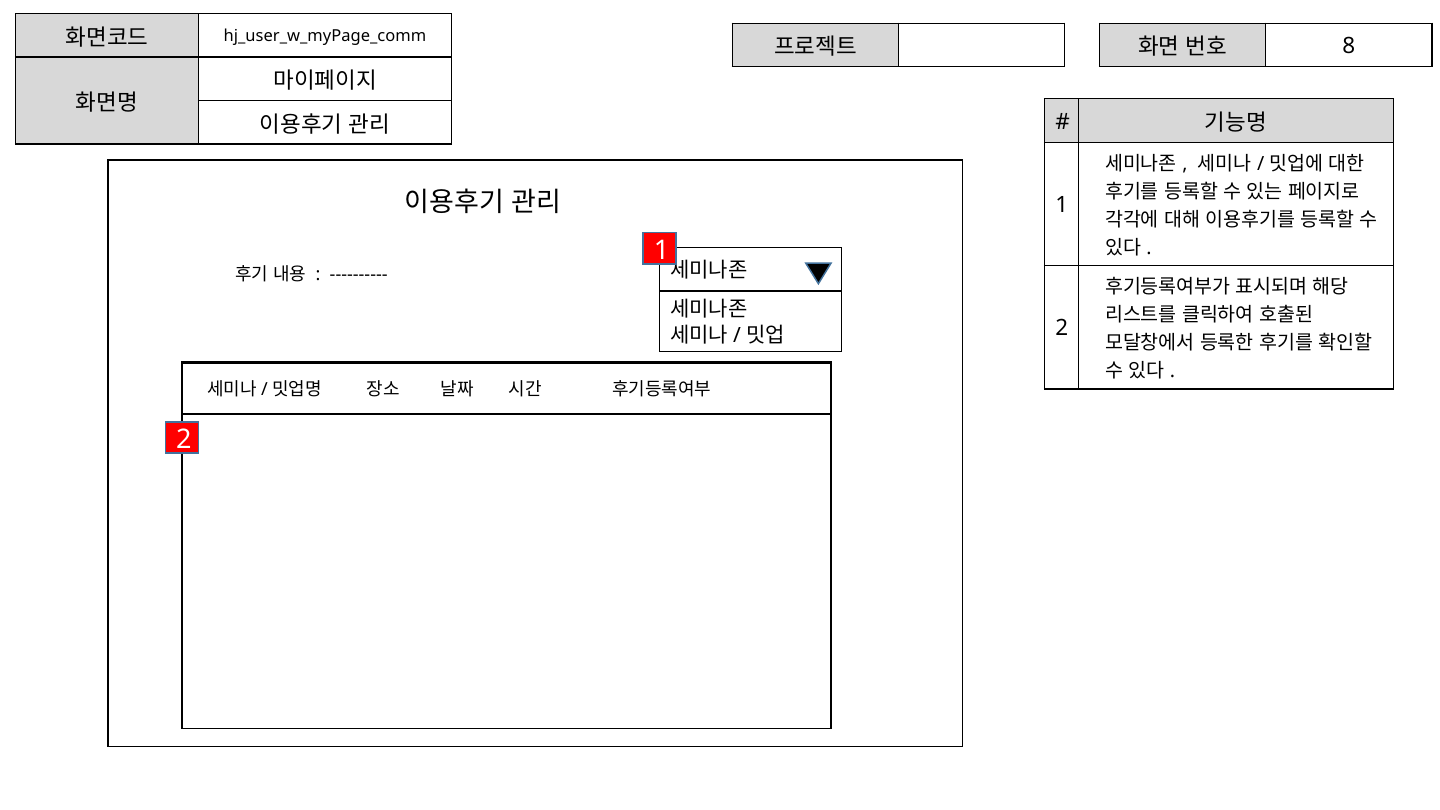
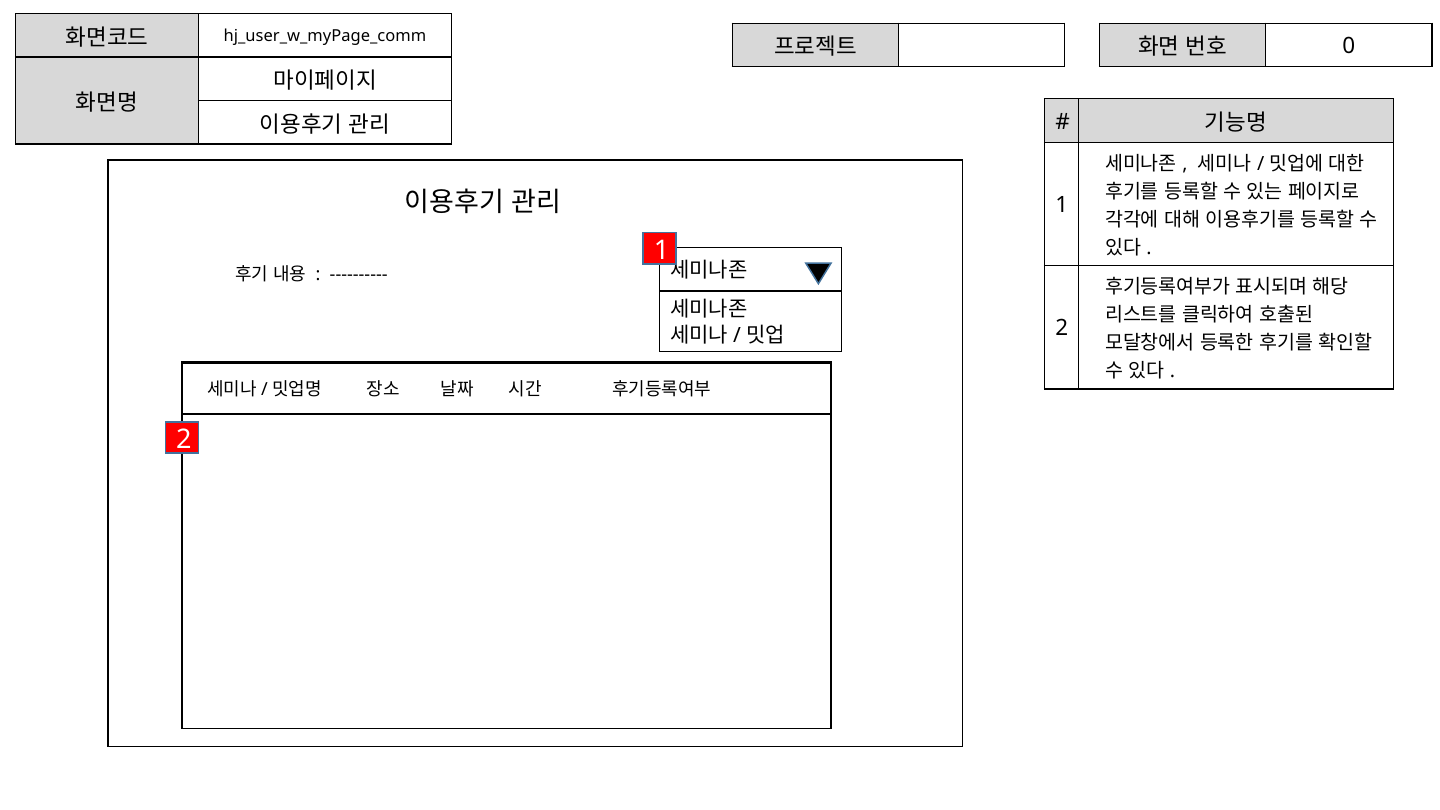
8: 8 -> 0 (1349, 46)
